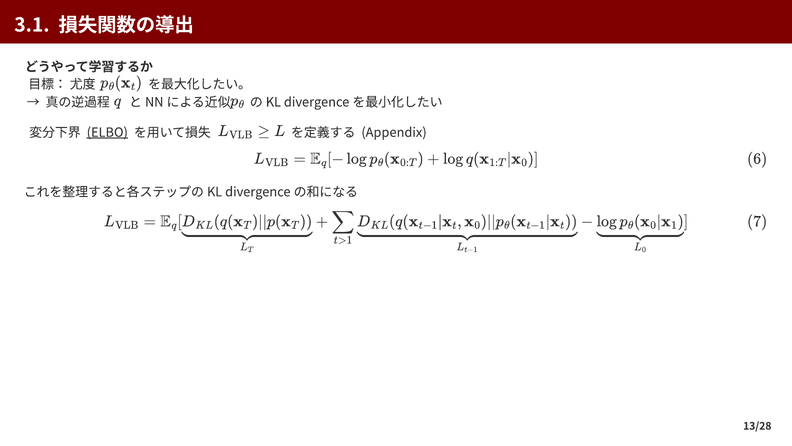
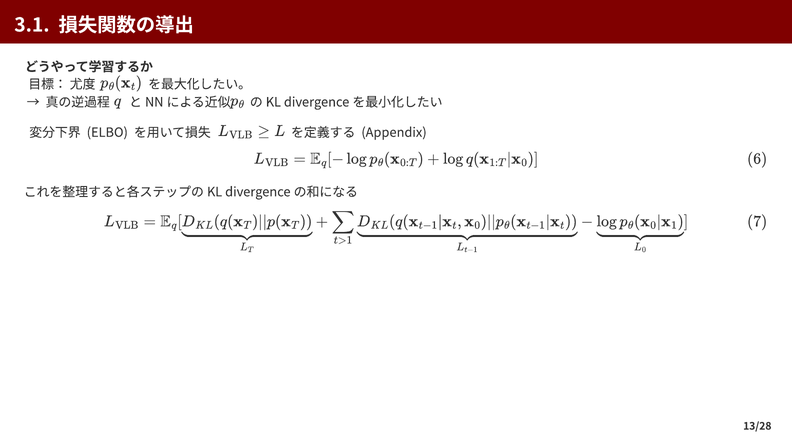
ELBO underline: present -> none (107, 132)
